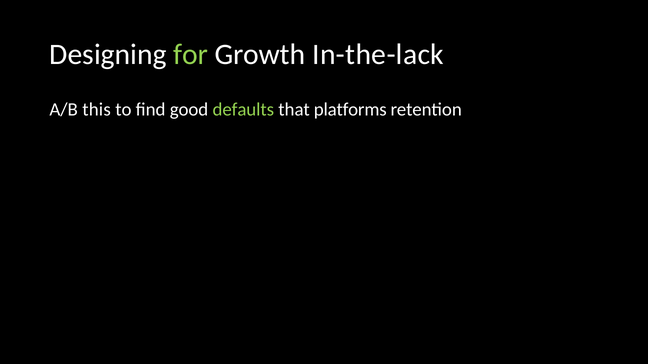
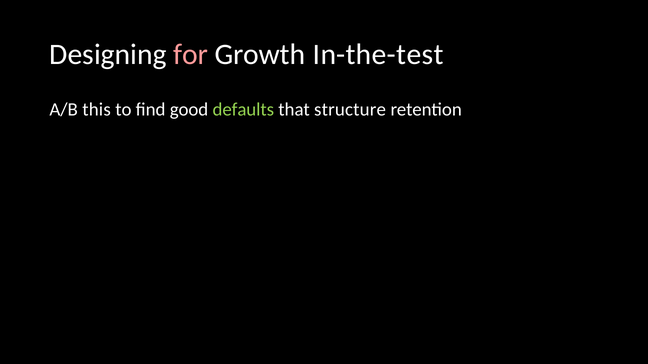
for colour: light green -> pink (191, 54)
In-the-lack: In-the-lack -> In-the-test (378, 54)
platforms: platforms -> structure (350, 110)
